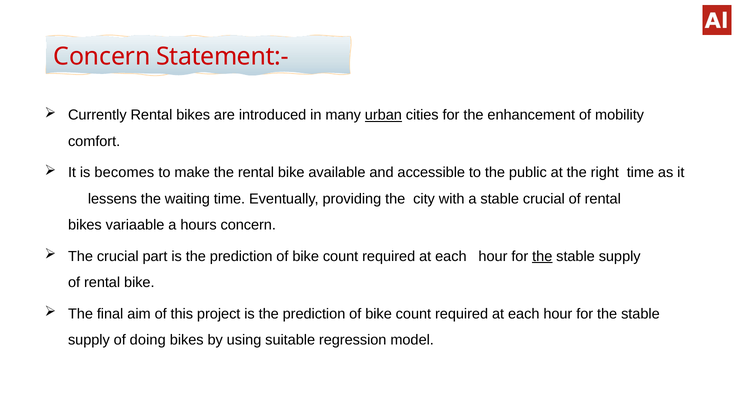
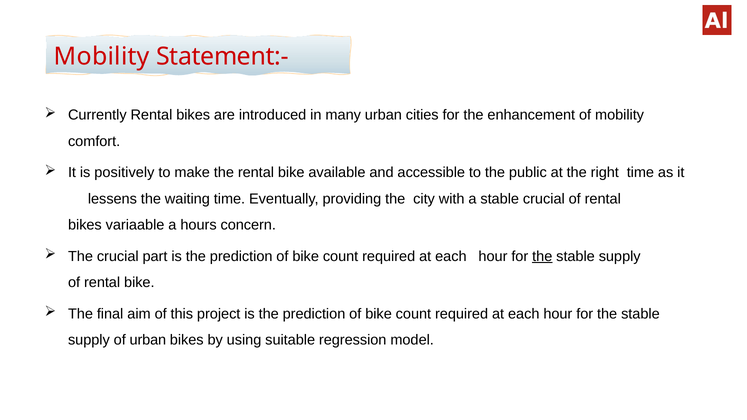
Concern: Concern -> Mobility (102, 57)
urban underline: present -> none (383, 115)
becomes: becomes -> positively (124, 173)
of doing: doing -> urban (148, 340)
